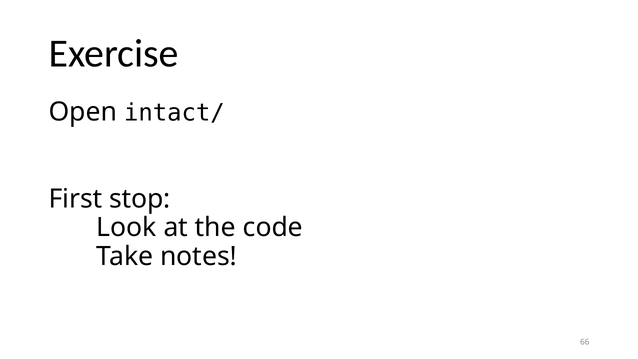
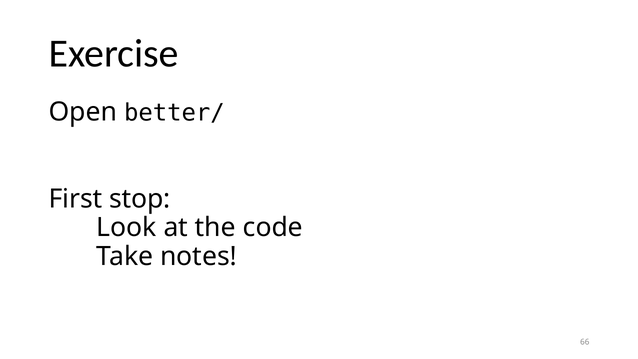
intact/: intact/ -> better/ (174, 113)
